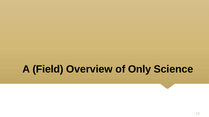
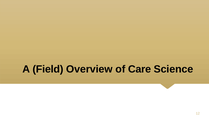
Only: Only -> Care (140, 69)
